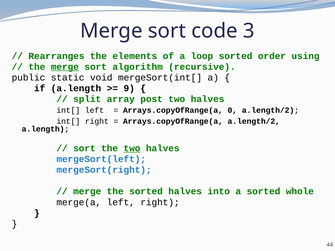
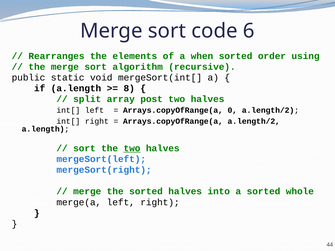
3: 3 -> 6 (249, 31)
loop: loop -> when (202, 56)
merge underline: present -> none (65, 67)
9: 9 -> 8 (129, 88)
